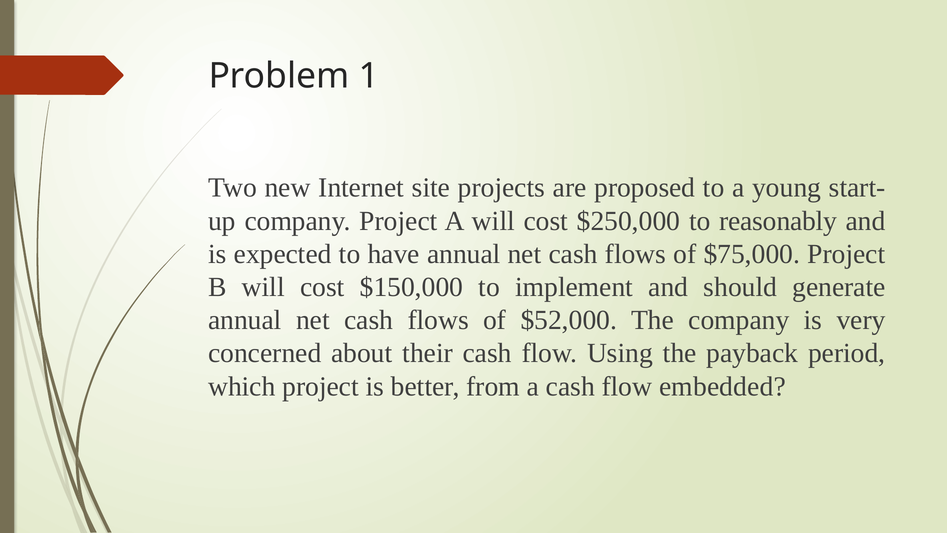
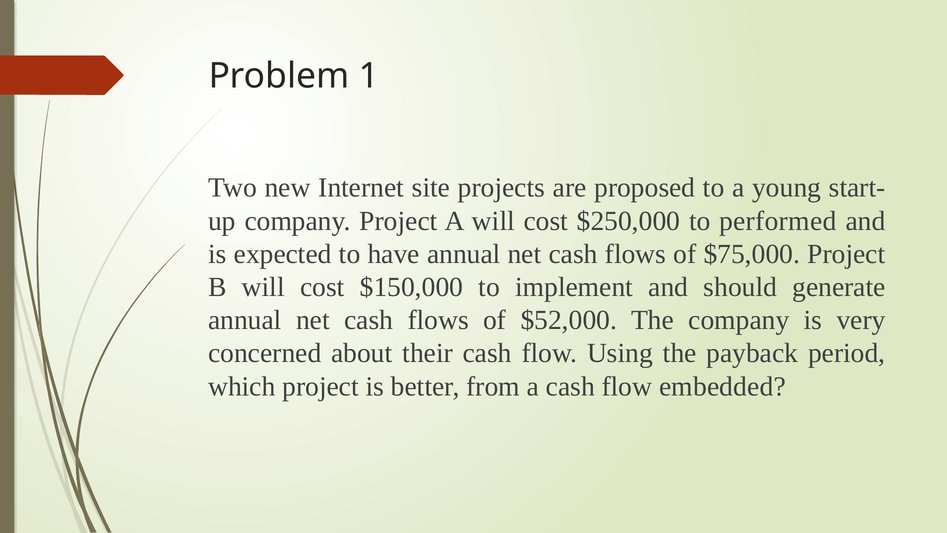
reasonably: reasonably -> performed (778, 221)
